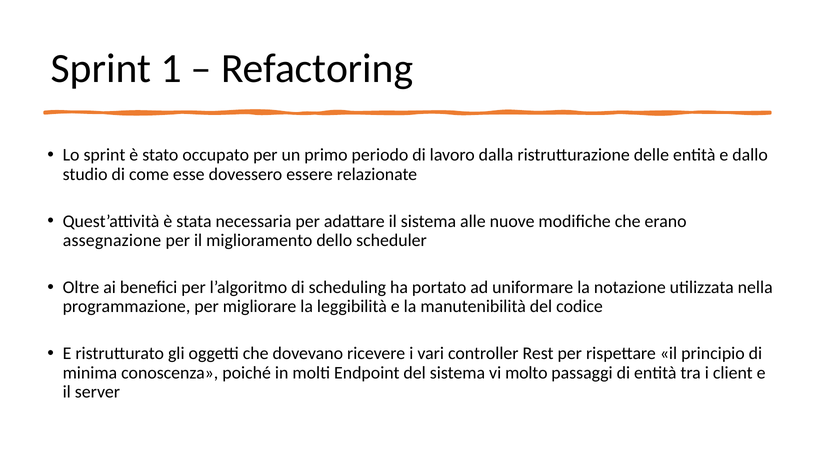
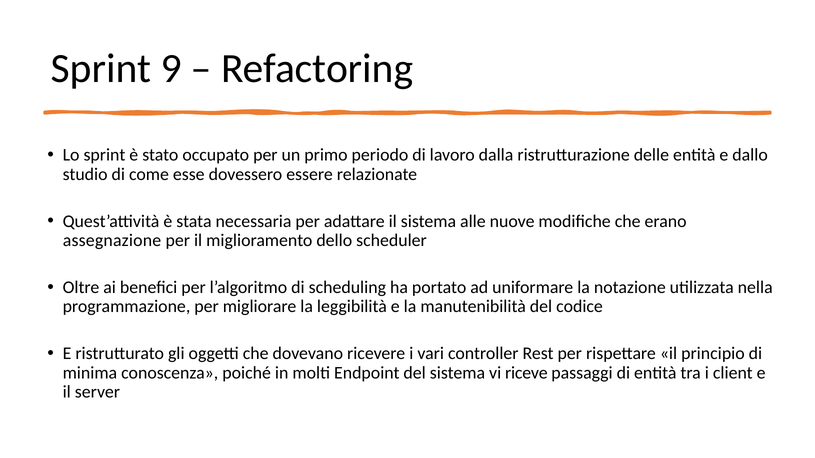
1: 1 -> 9 (171, 68)
molto: molto -> riceve (526, 373)
